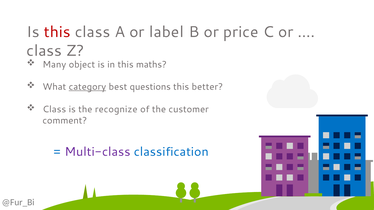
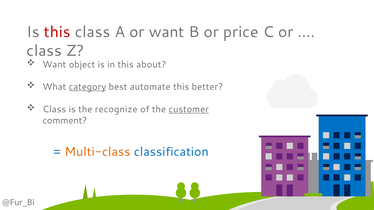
or label: label -> want (167, 32)
Many: Many -> Want (54, 65)
maths: maths -> about (151, 65)
questions: questions -> automate (150, 87)
customer underline: none -> present (189, 109)
Multi-class colour: purple -> orange (98, 152)
